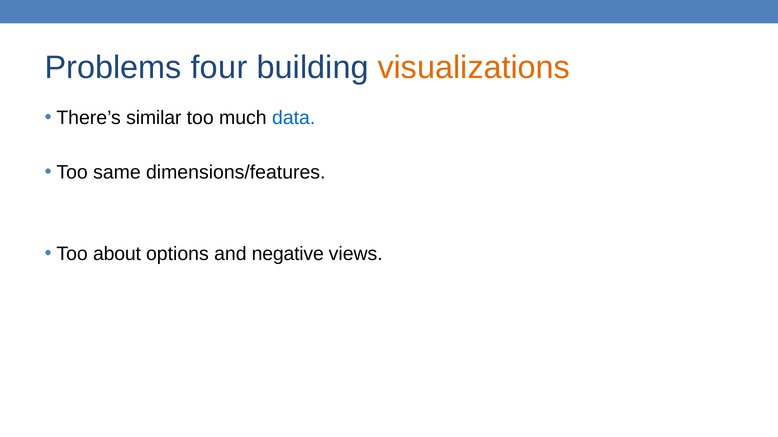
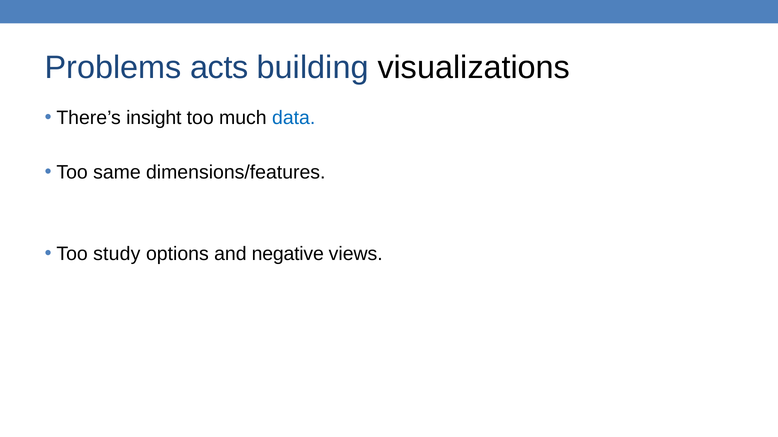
four: four -> acts (219, 68)
visualizations colour: orange -> black (474, 68)
similar: similar -> insight (154, 118)
about: about -> study (117, 254)
